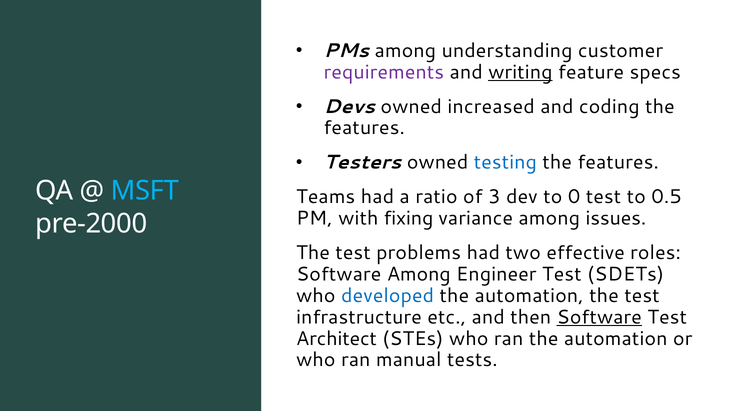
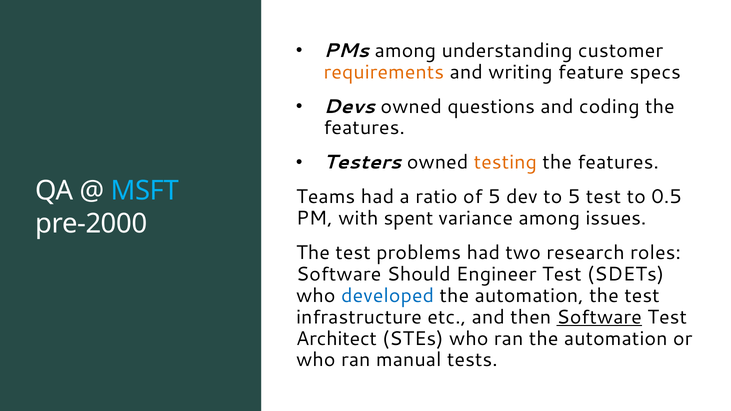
requirements colour: purple -> orange (384, 72)
writing underline: present -> none (520, 72)
increased: increased -> questions (491, 107)
testing colour: blue -> orange (505, 162)
of 3: 3 -> 5 (494, 197)
to 0: 0 -> 5 (574, 197)
fixing: fixing -> spent (408, 218)
effective: effective -> research (585, 253)
Software Among: Among -> Should (419, 274)
